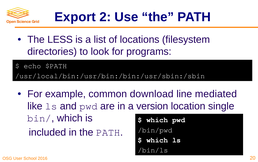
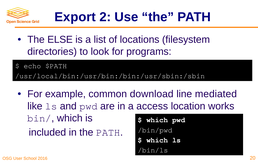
LESS: LESS -> ELSE (60, 39)
version: version -> access (152, 106)
single: single -> works (221, 106)
